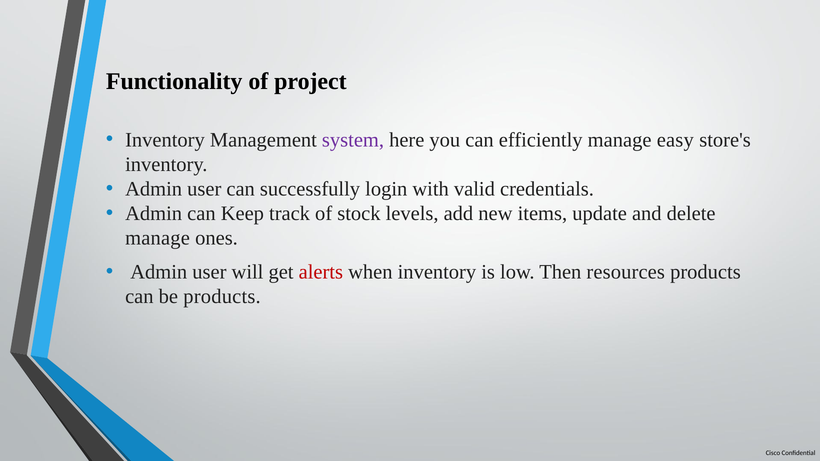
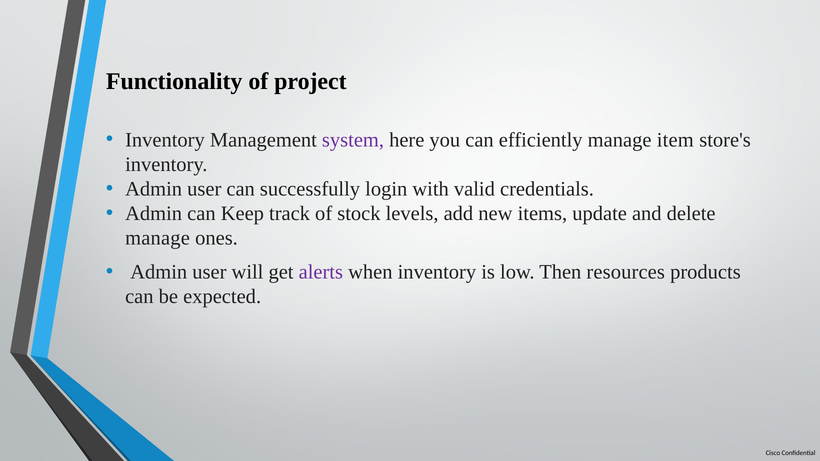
easy: easy -> item (675, 140)
alerts colour: red -> purple (321, 272)
be products: products -> expected (222, 297)
